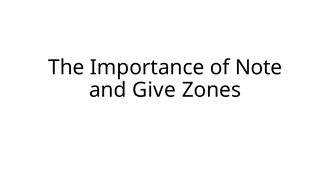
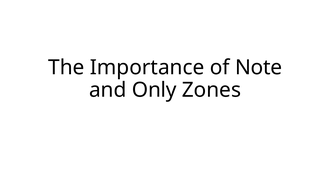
Give: Give -> Only (154, 90)
